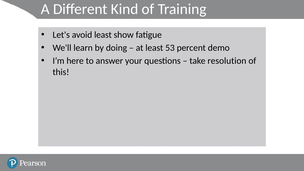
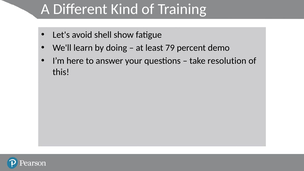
avoid least: least -> shell (103, 35)
53: 53 -> 79 (170, 48)
